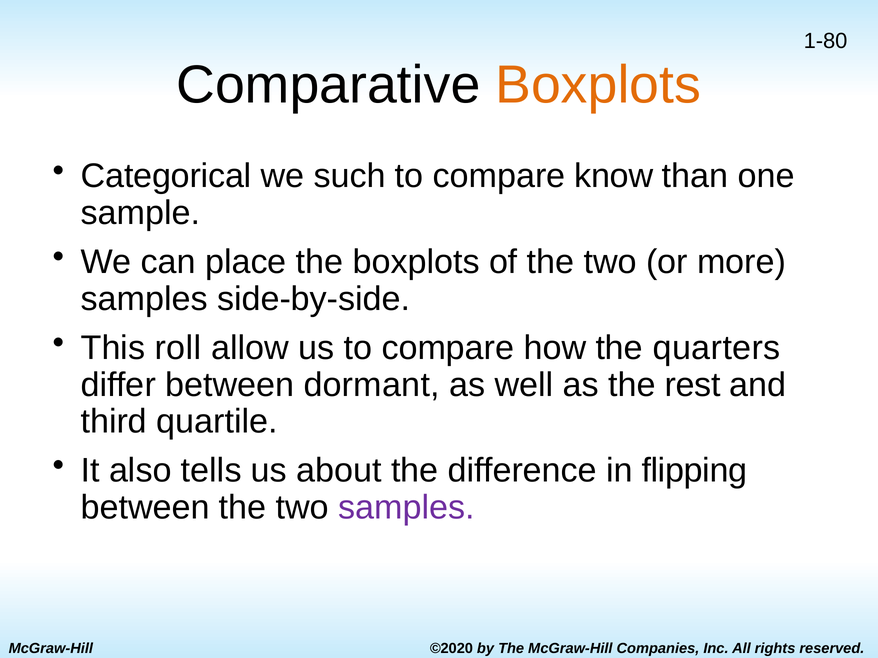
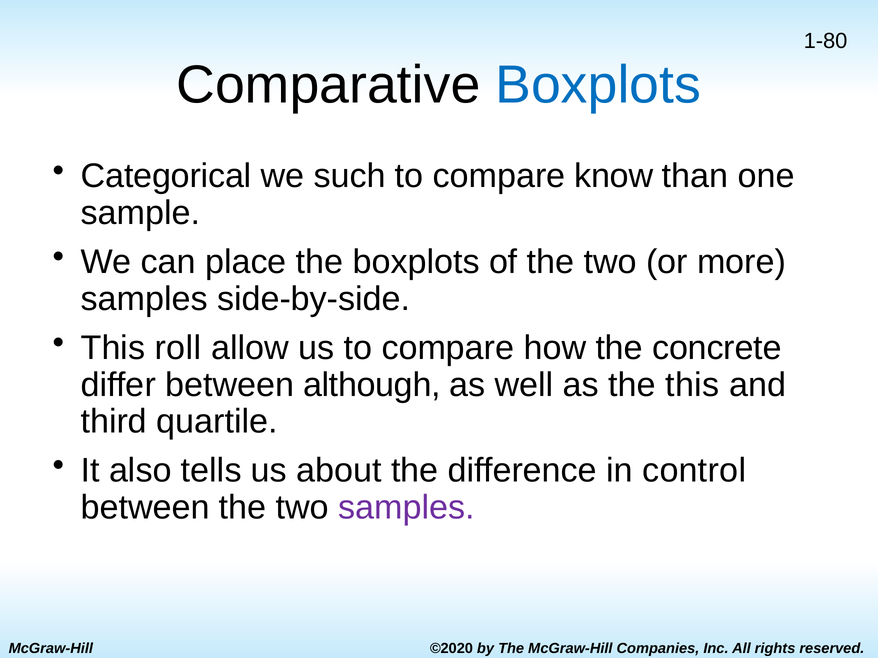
Boxplots colour: orange -> blue (598, 85)
quarters: quarters -> concrete (717, 348)
dormant: dormant -> although (372, 385)
the rest: rest -> this (692, 385)
flipping: flipping -> control (694, 471)
